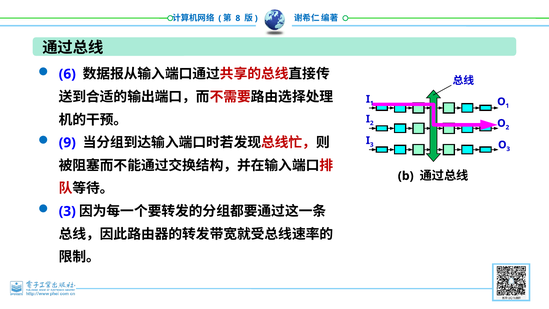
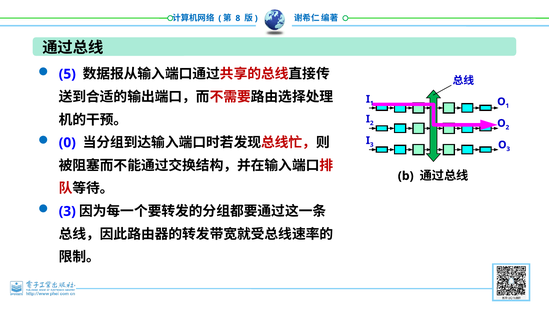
6: 6 -> 5 (67, 74)
9: 9 -> 0 (67, 143)
